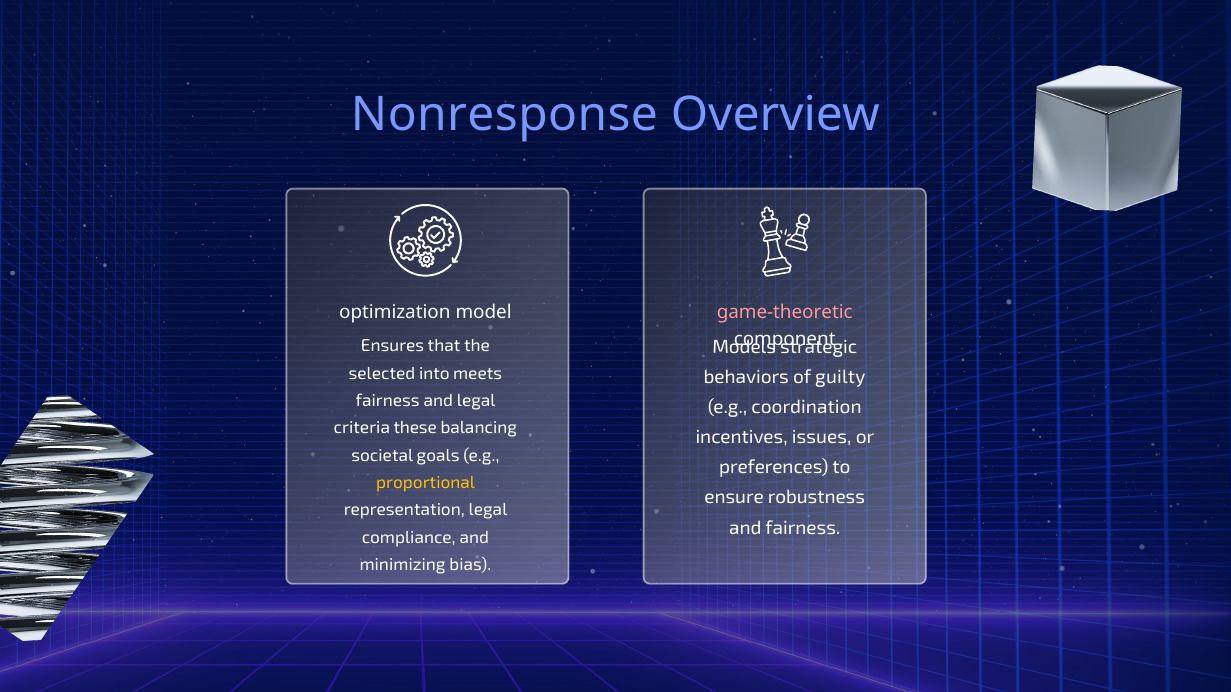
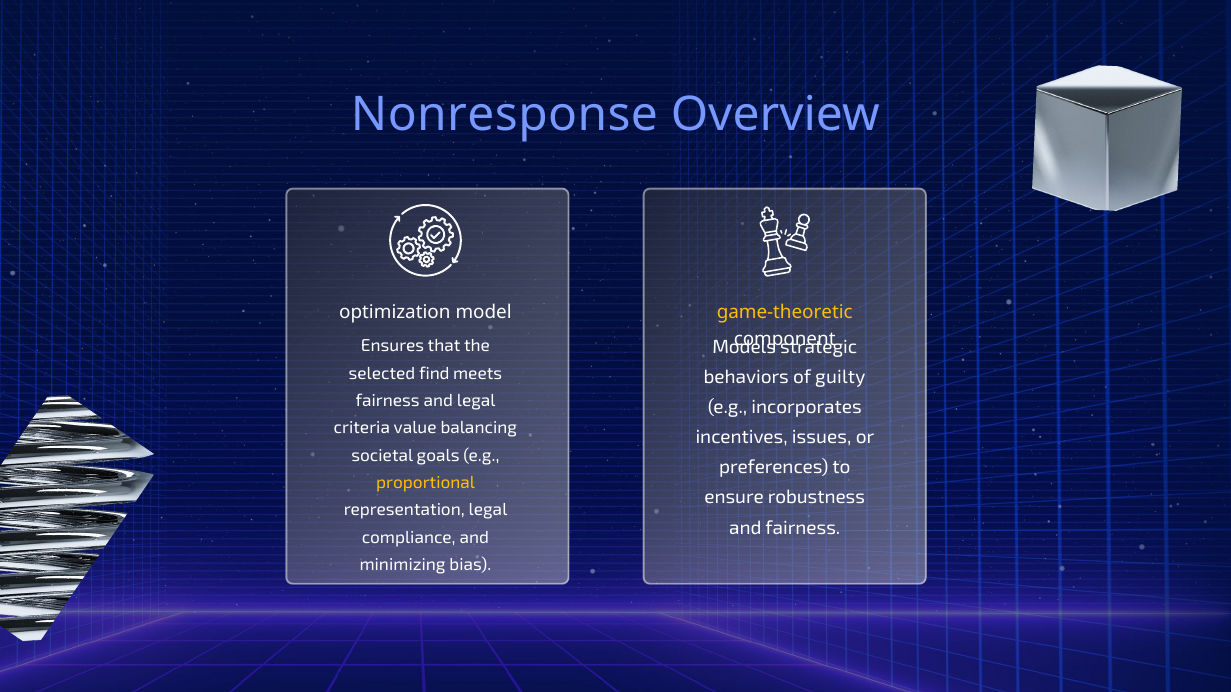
game-theoretic colour: pink -> yellow (785, 312)
into: into -> find (434, 374)
coordination: coordination -> incorporates (807, 408)
these: these -> value (415, 428)
